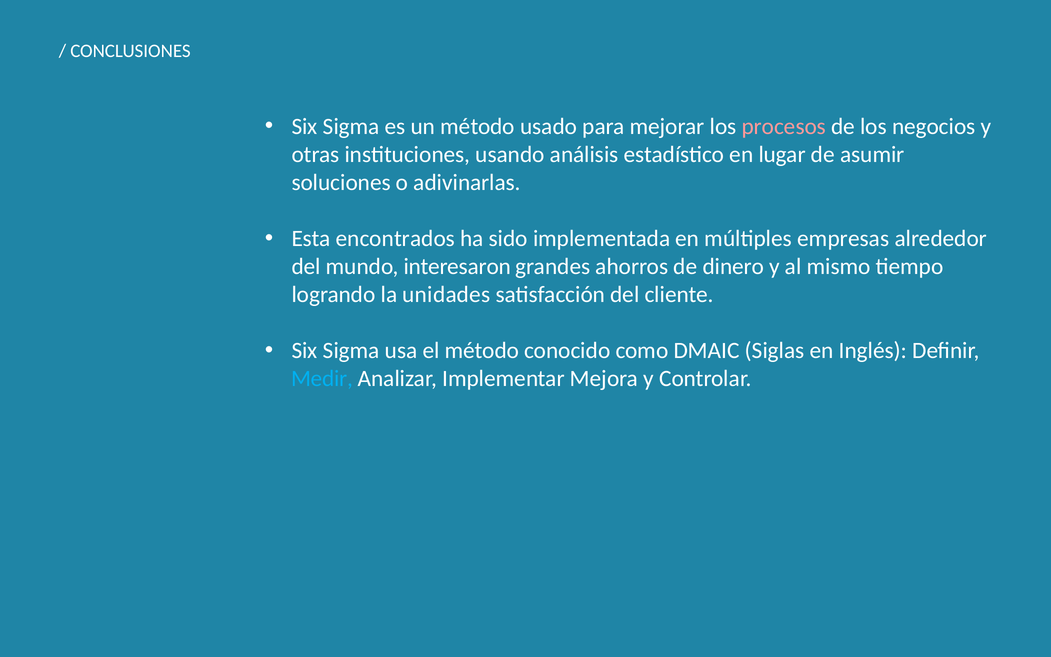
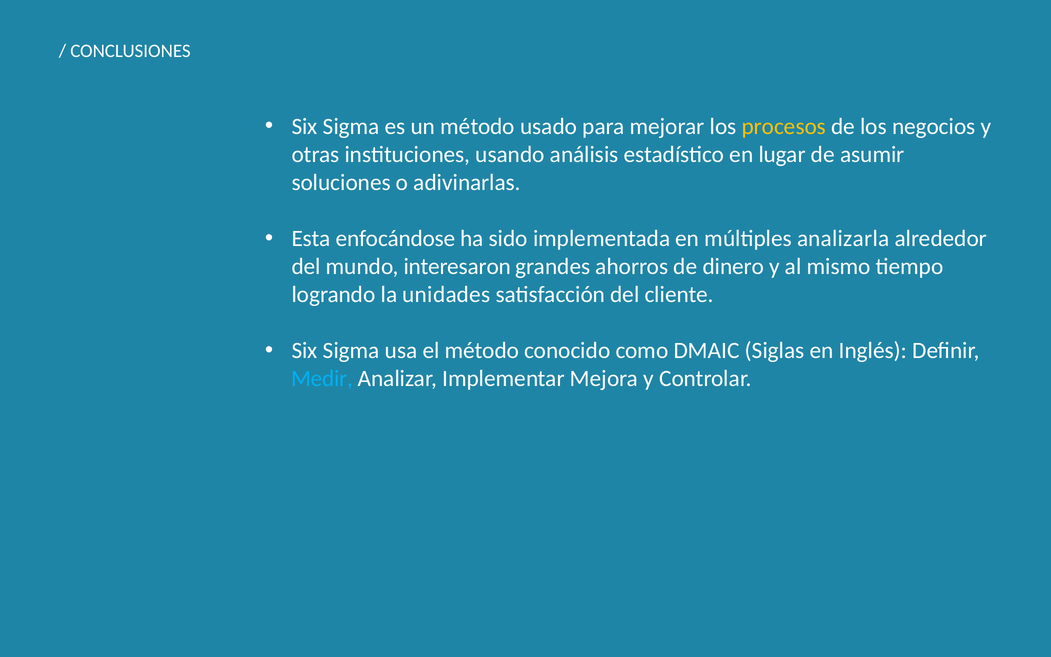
procesos colour: pink -> yellow (784, 127)
encontrados: encontrados -> enfocándose (395, 239)
empresas: empresas -> analizarla (843, 239)
